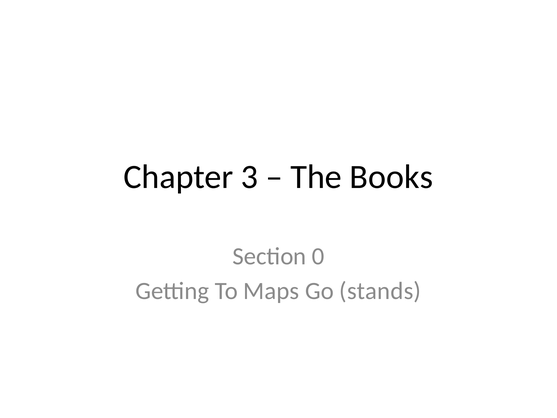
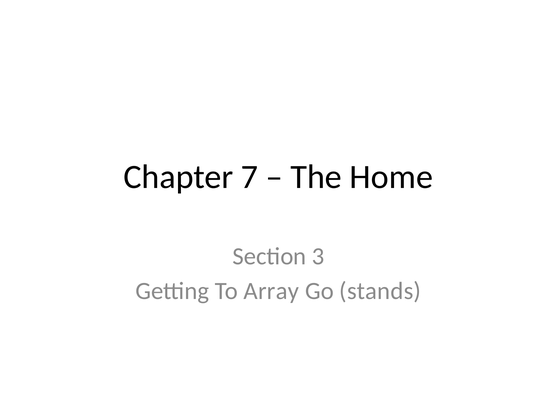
3: 3 -> 7 (250, 177)
Books: Books -> Home (391, 177)
0: 0 -> 3 (318, 256)
Maps: Maps -> Array (271, 291)
